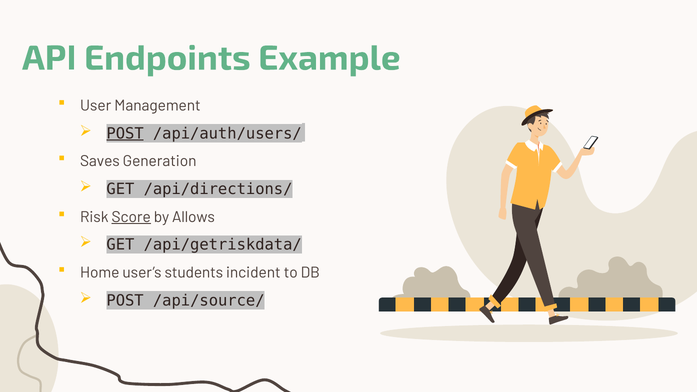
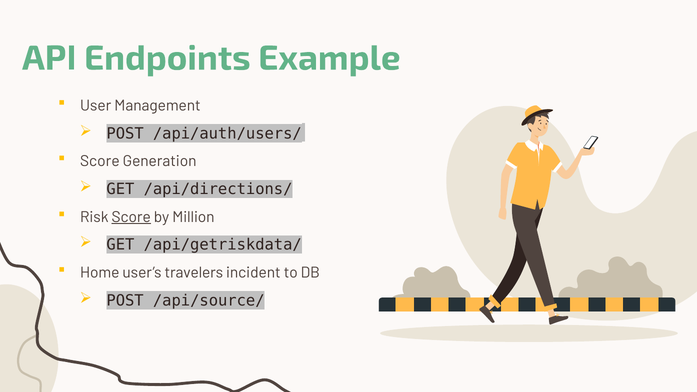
POST underline: present -> none (125, 133)
Saves: Saves -> Score (100, 161)
Allows: Allows -> Million (193, 217)
students: students -> travelers (194, 273)
